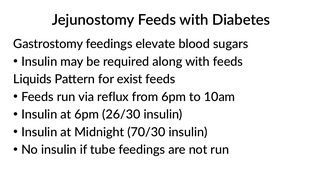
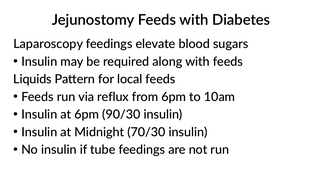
Gastrostomy: Gastrostomy -> Laparoscopy (48, 44)
exist: exist -> local (130, 79)
26/30: 26/30 -> 90/30 (121, 114)
